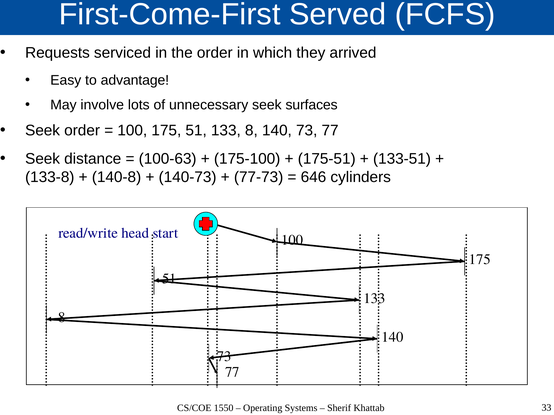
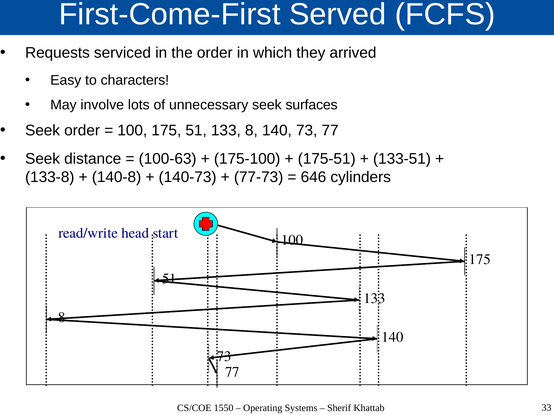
advantage: advantage -> characters (135, 80)
